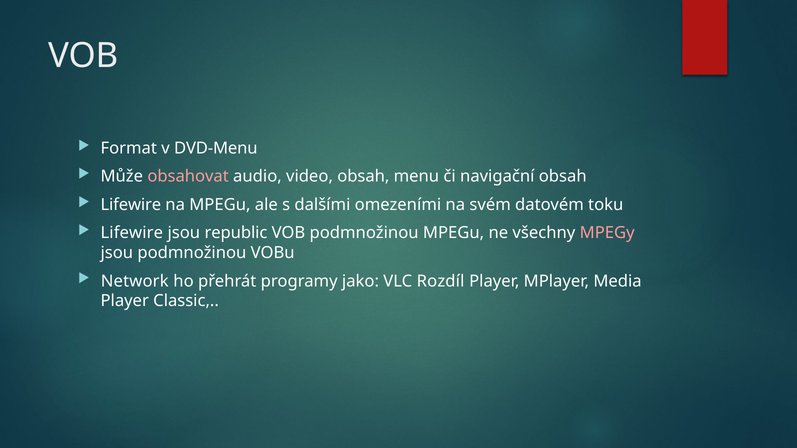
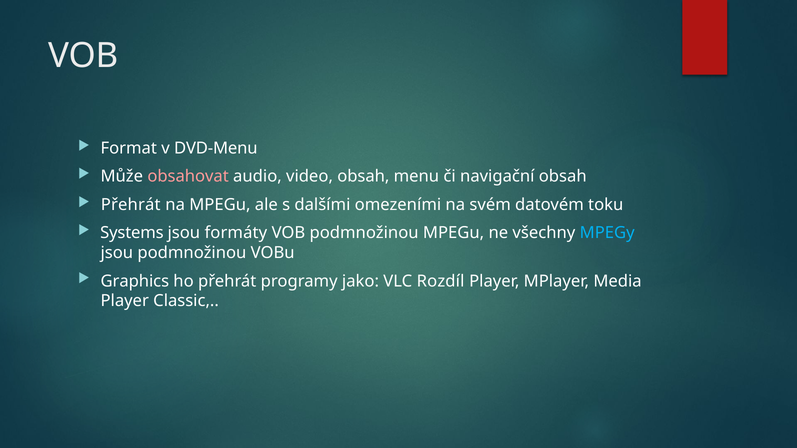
Lifewire: Lifewire -> Přehrát (131, 205)
Lifewire: Lifewire -> Systems (132, 233)
republic: republic -> formáty (236, 233)
MPEGy colour: pink -> light blue (607, 233)
Network: Network -> Graphics (135, 281)
